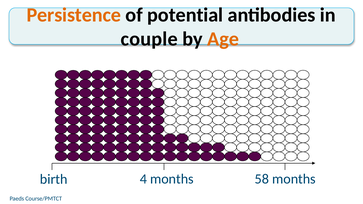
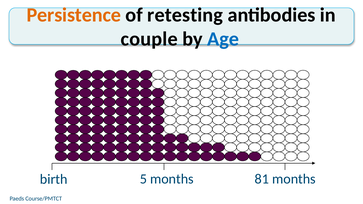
potential: potential -> retesting (185, 15)
Age colour: orange -> blue (223, 39)
4: 4 -> 5 (143, 179)
58: 58 -> 81 (262, 179)
